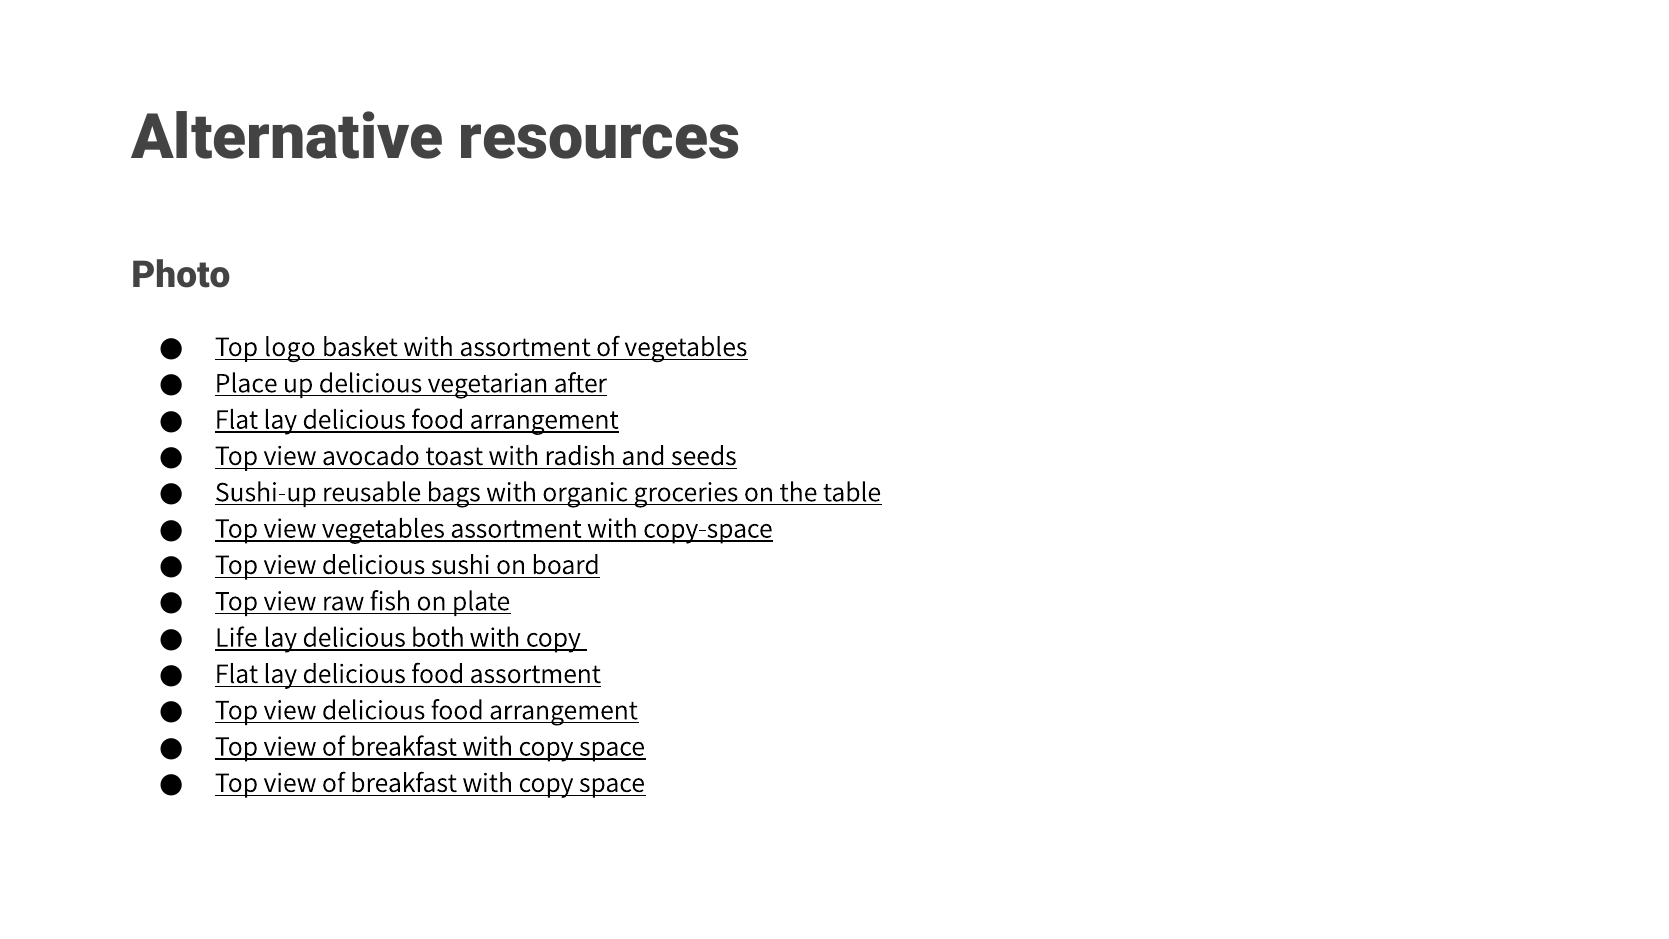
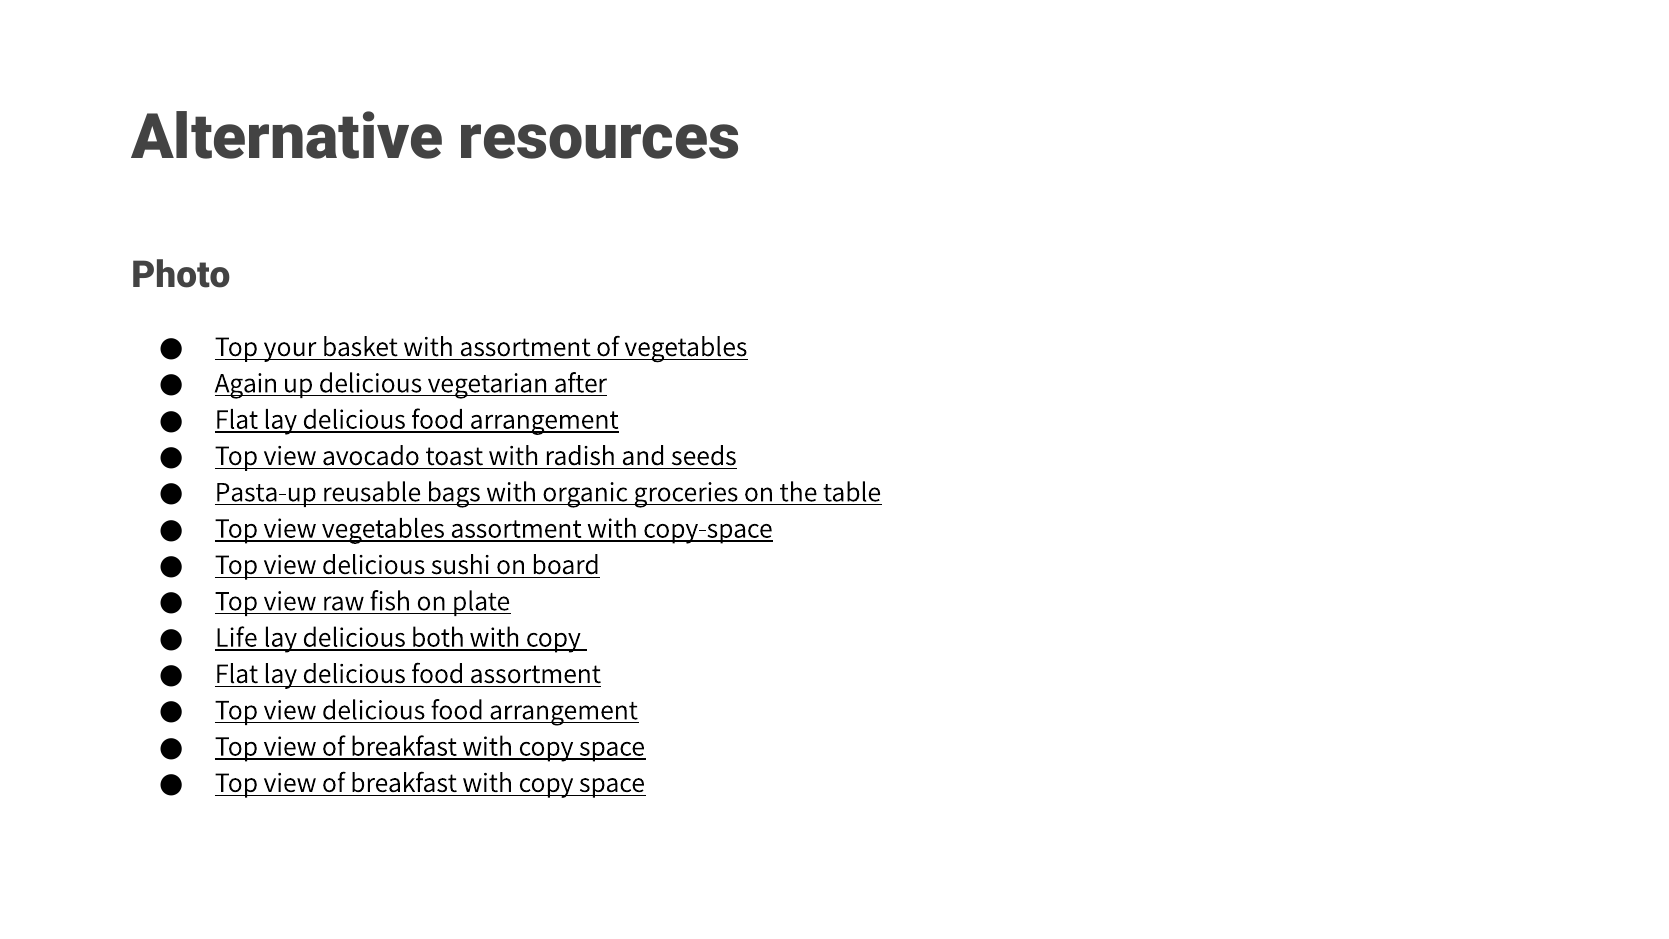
logo: logo -> your (290, 347)
Place: Place -> Again (246, 383)
Sushi-up: Sushi-up -> Pasta-up (266, 492)
